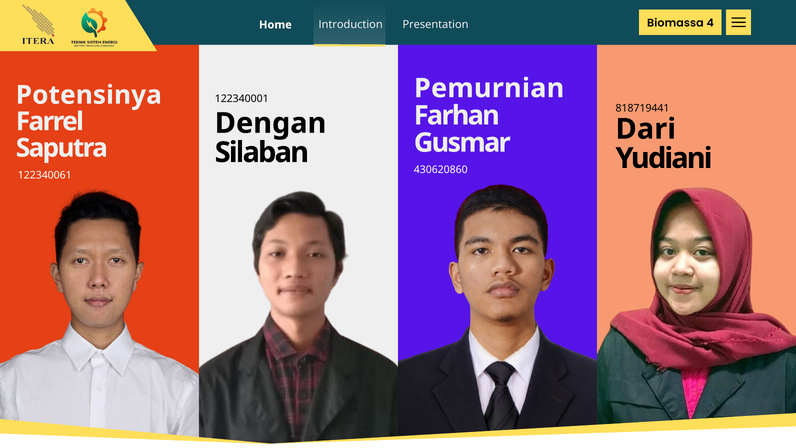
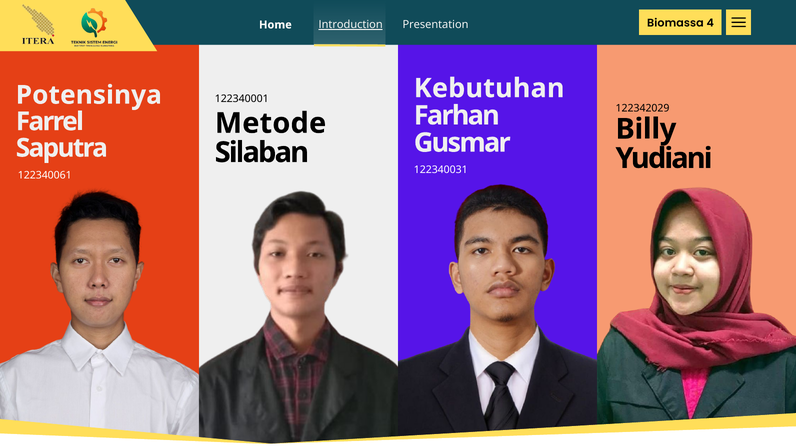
Introduction underline: none -> present (351, 25)
Pemurnian: Pemurnian -> Kebutuhan (489, 88)
818719441: 818719441 -> 122342029 (643, 108)
Dengan: Dengan -> Metode (270, 123)
Dari: Dari -> Billy (646, 129)
430620860: 430620860 -> 122340031 (441, 170)
